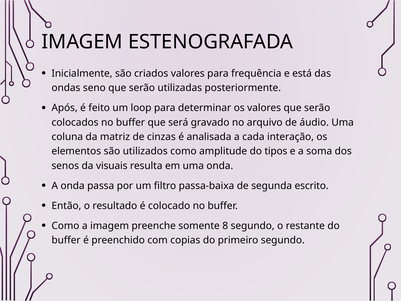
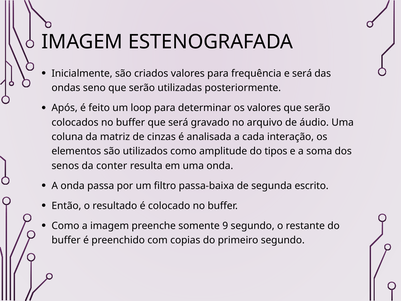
e está: está -> será (302, 73)
visuais: visuais -> conter (112, 166)
8: 8 -> 9 (225, 226)
